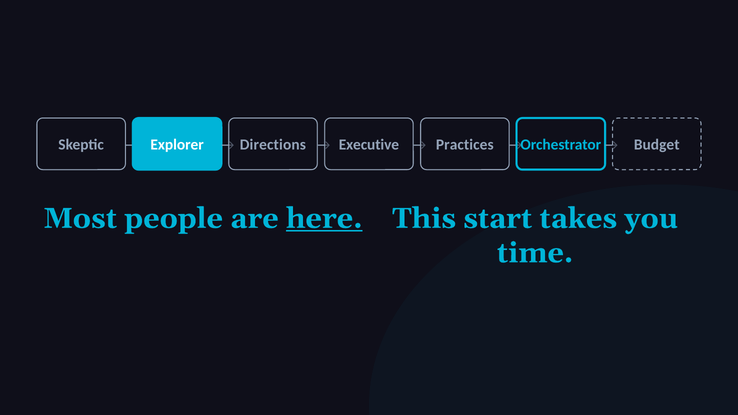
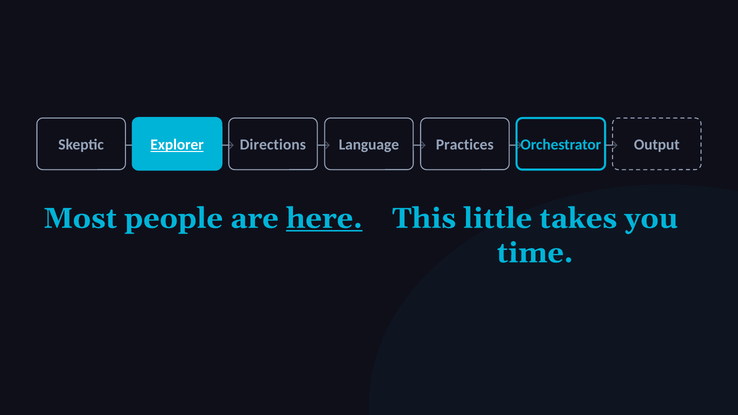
Explorer underline: none -> present (177, 145)
Executive: Executive -> Language (369, 145)
Budget: Budget -> Output (657, 145)
start: start -> little (498, 218)
